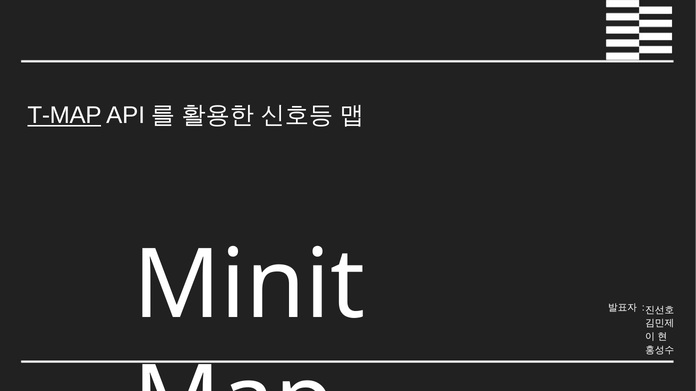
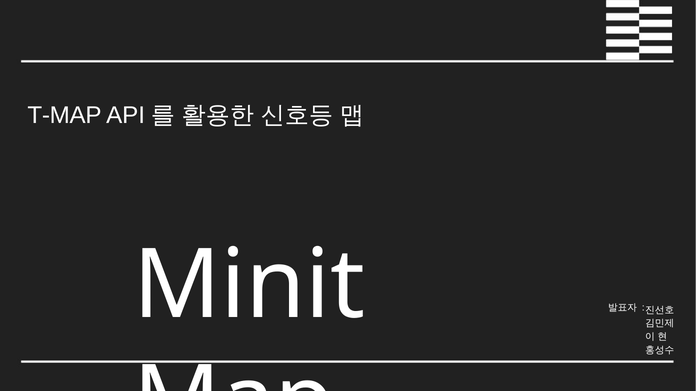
T-MAP underline: present -> none (64, 115)
